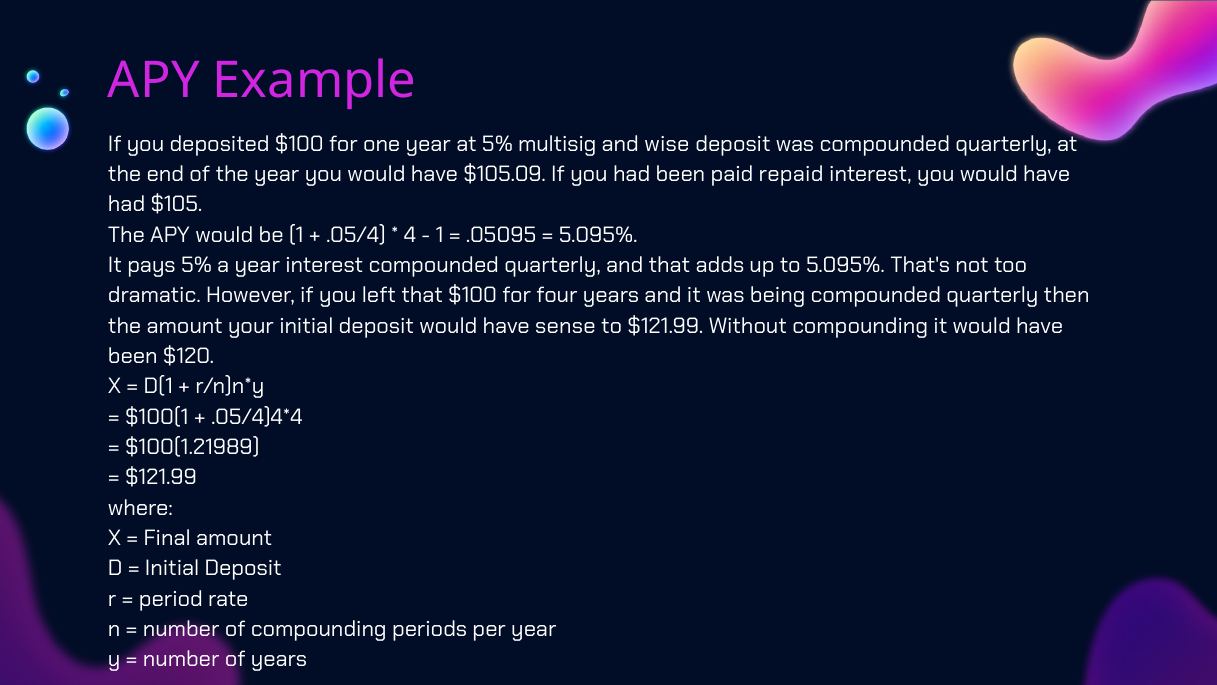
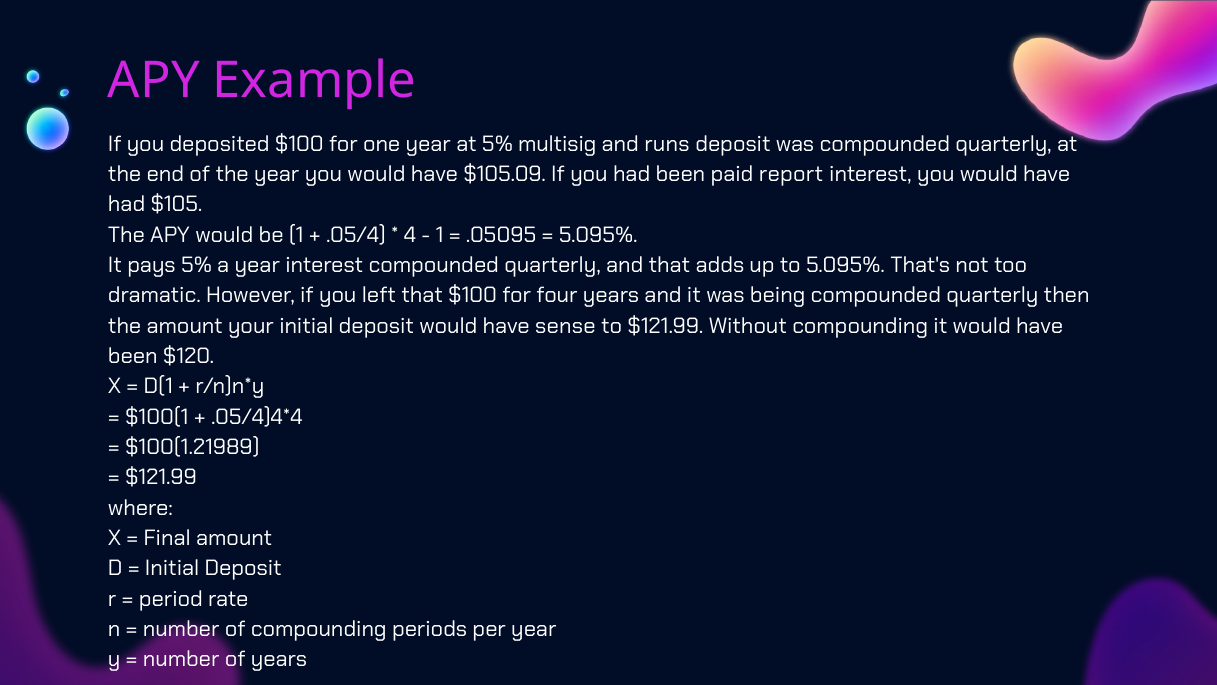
wise: wise -> runs (667, 144)
repaid: repaid -> report (791, 174)
